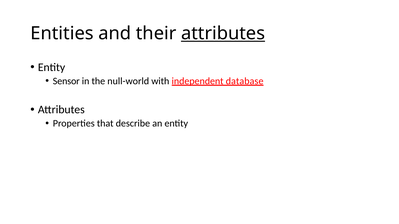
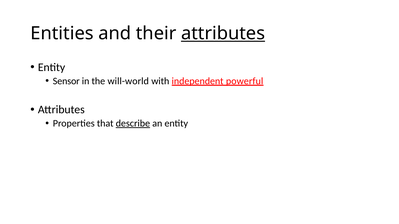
null-world: null-world -> will-world (128, 81)
database: database -> powerful (245, 81)
describe underline: none -> present (133, 124)
